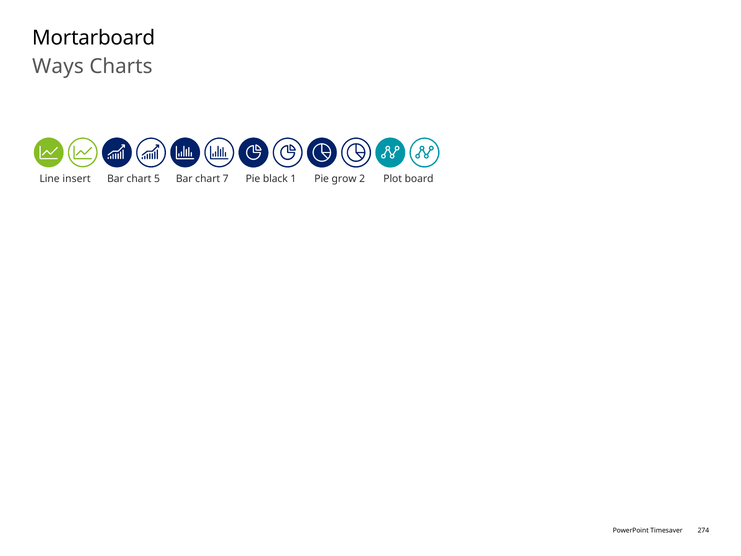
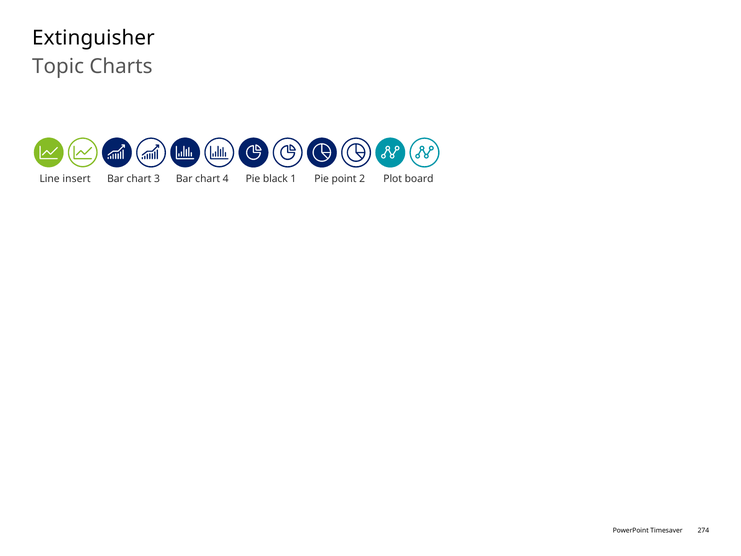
Mortarboard: Mortarboard -> Extinguisher (93, 38)
Ways: Ways -> Topic (58, 67)
5: 5 -> 3 (157, 179)
7: 7 -> 4 (226, 179)
grow: grow -> point (344, 179)
